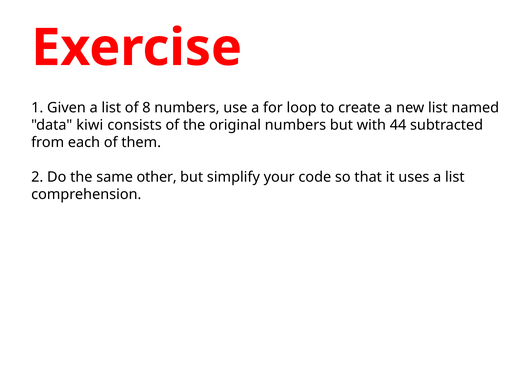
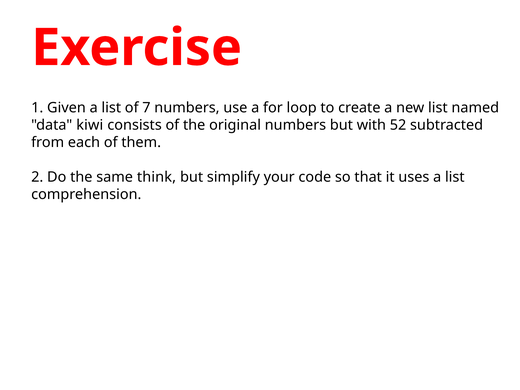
8: 8 -> 7 (146, 108)
44: 44 -> 52 (398, 125)
other: other -> think (156, 177)
